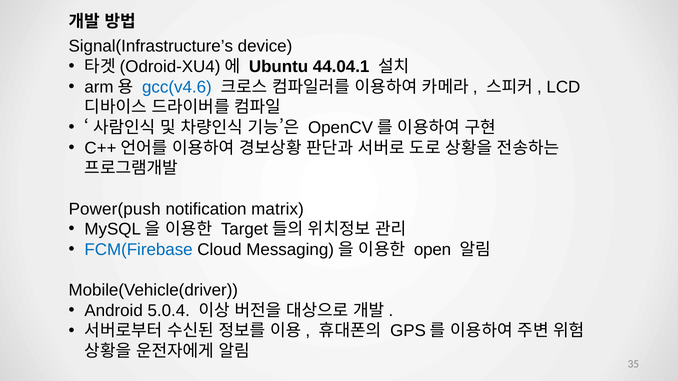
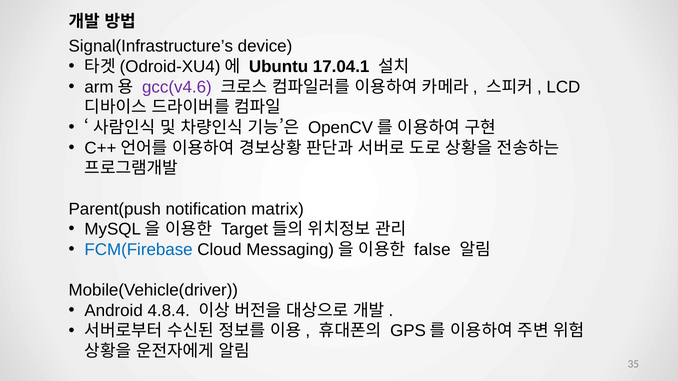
44.04.1: 44.04.1 -> 17.04.1 (341, 67)
gcc(v4.6 colour: blue -> purple (177, 87)
Power(push: Power(push -> Parent(push (115, 209)
open: open -> false (432, 250)
5.0.4: 5.0.4 -> 4.8.4 (169, 311)
